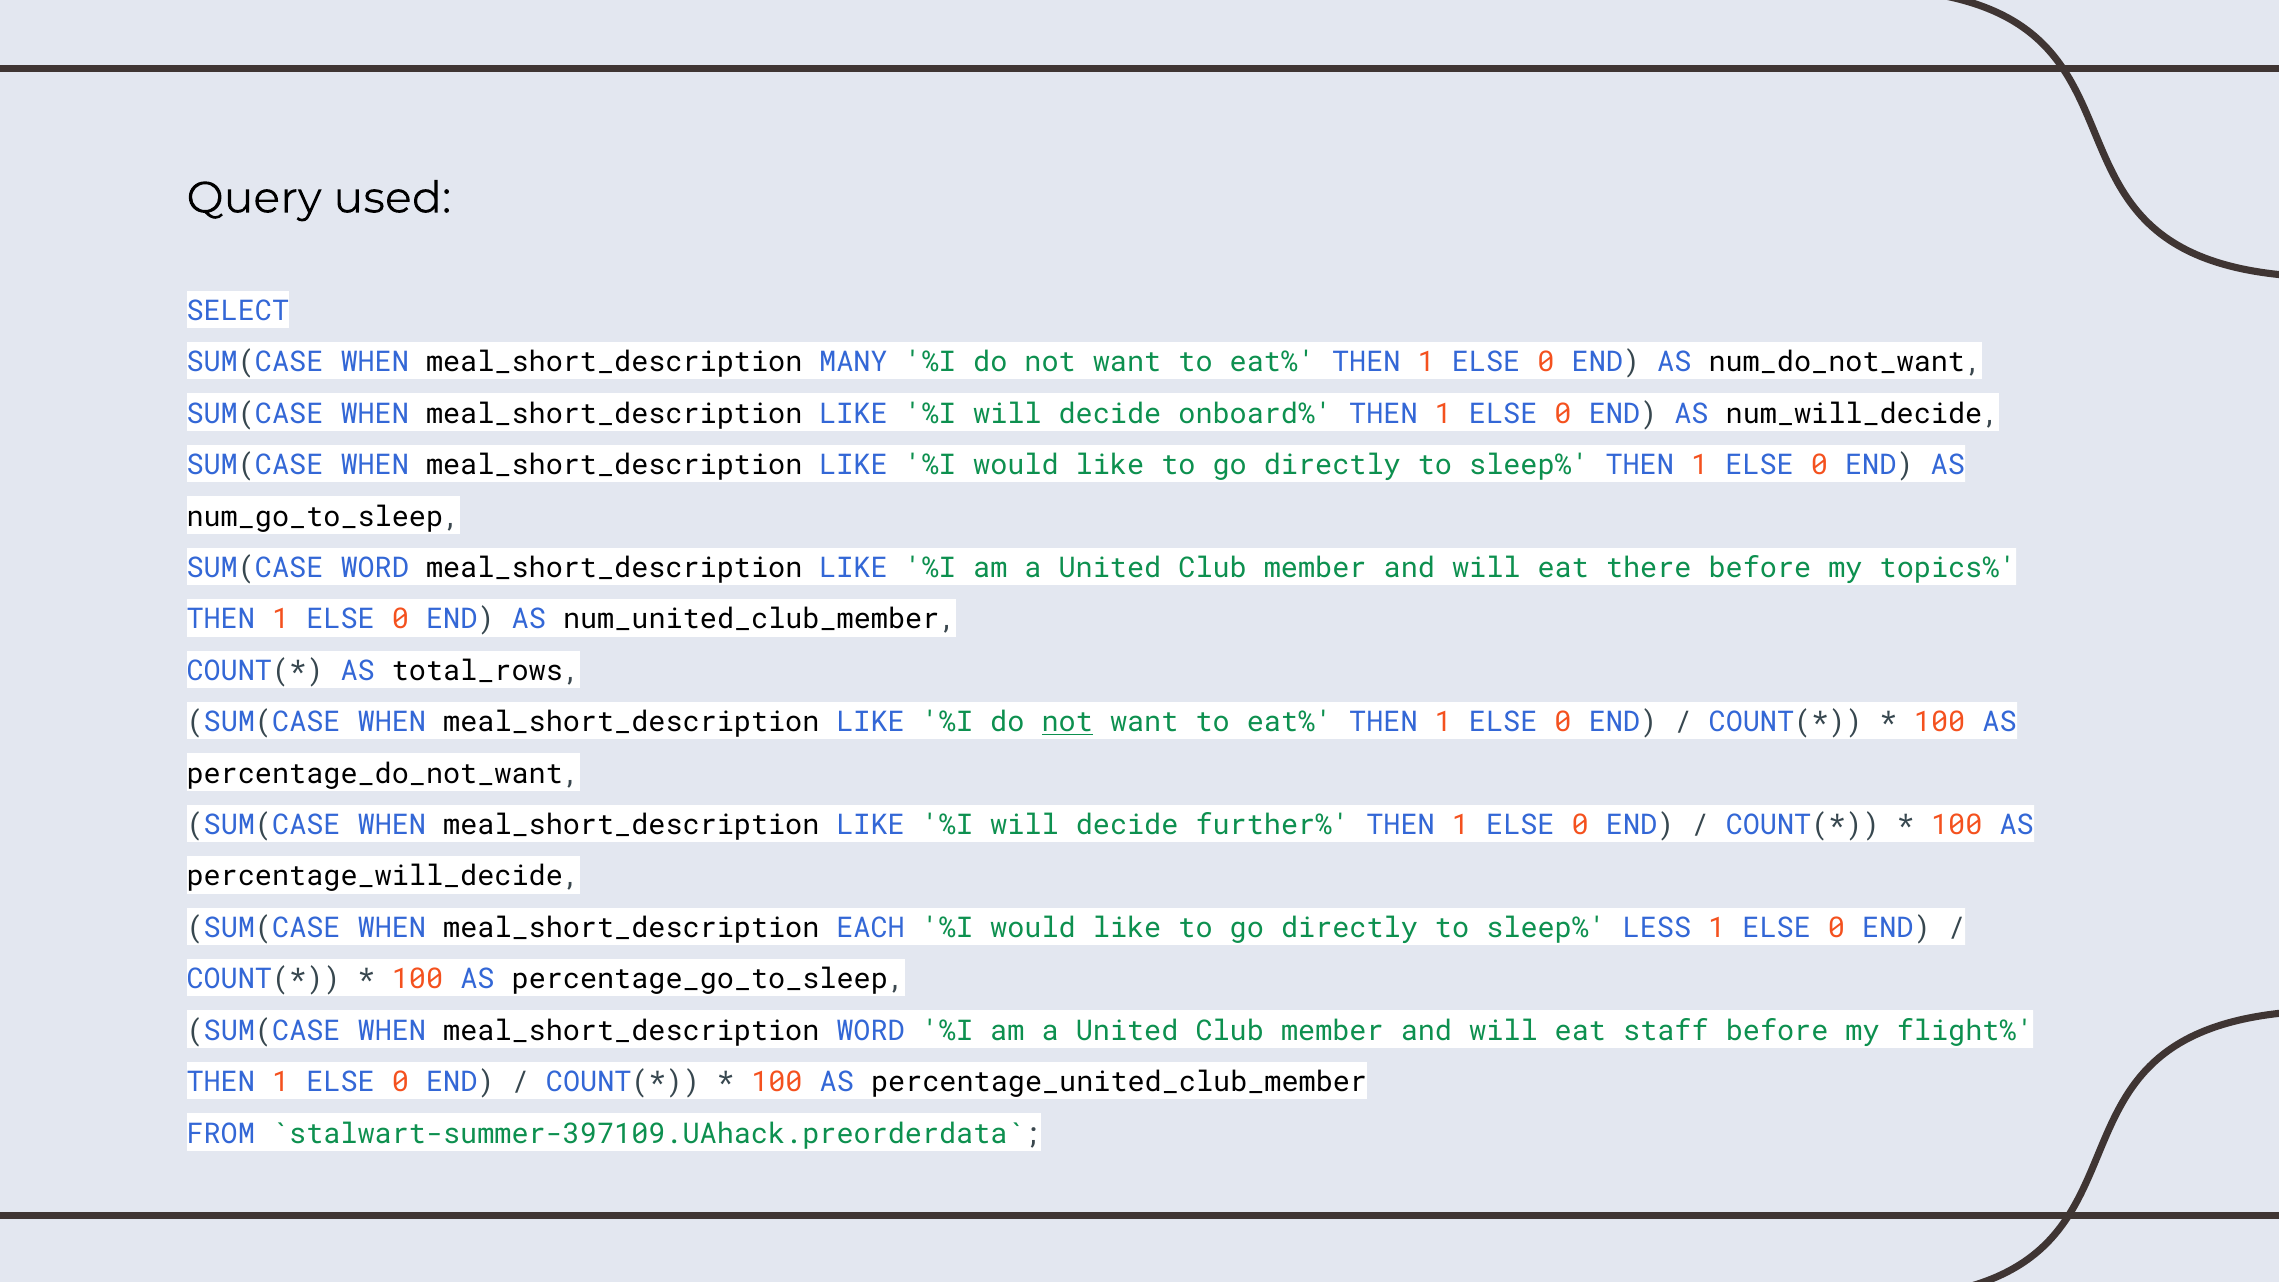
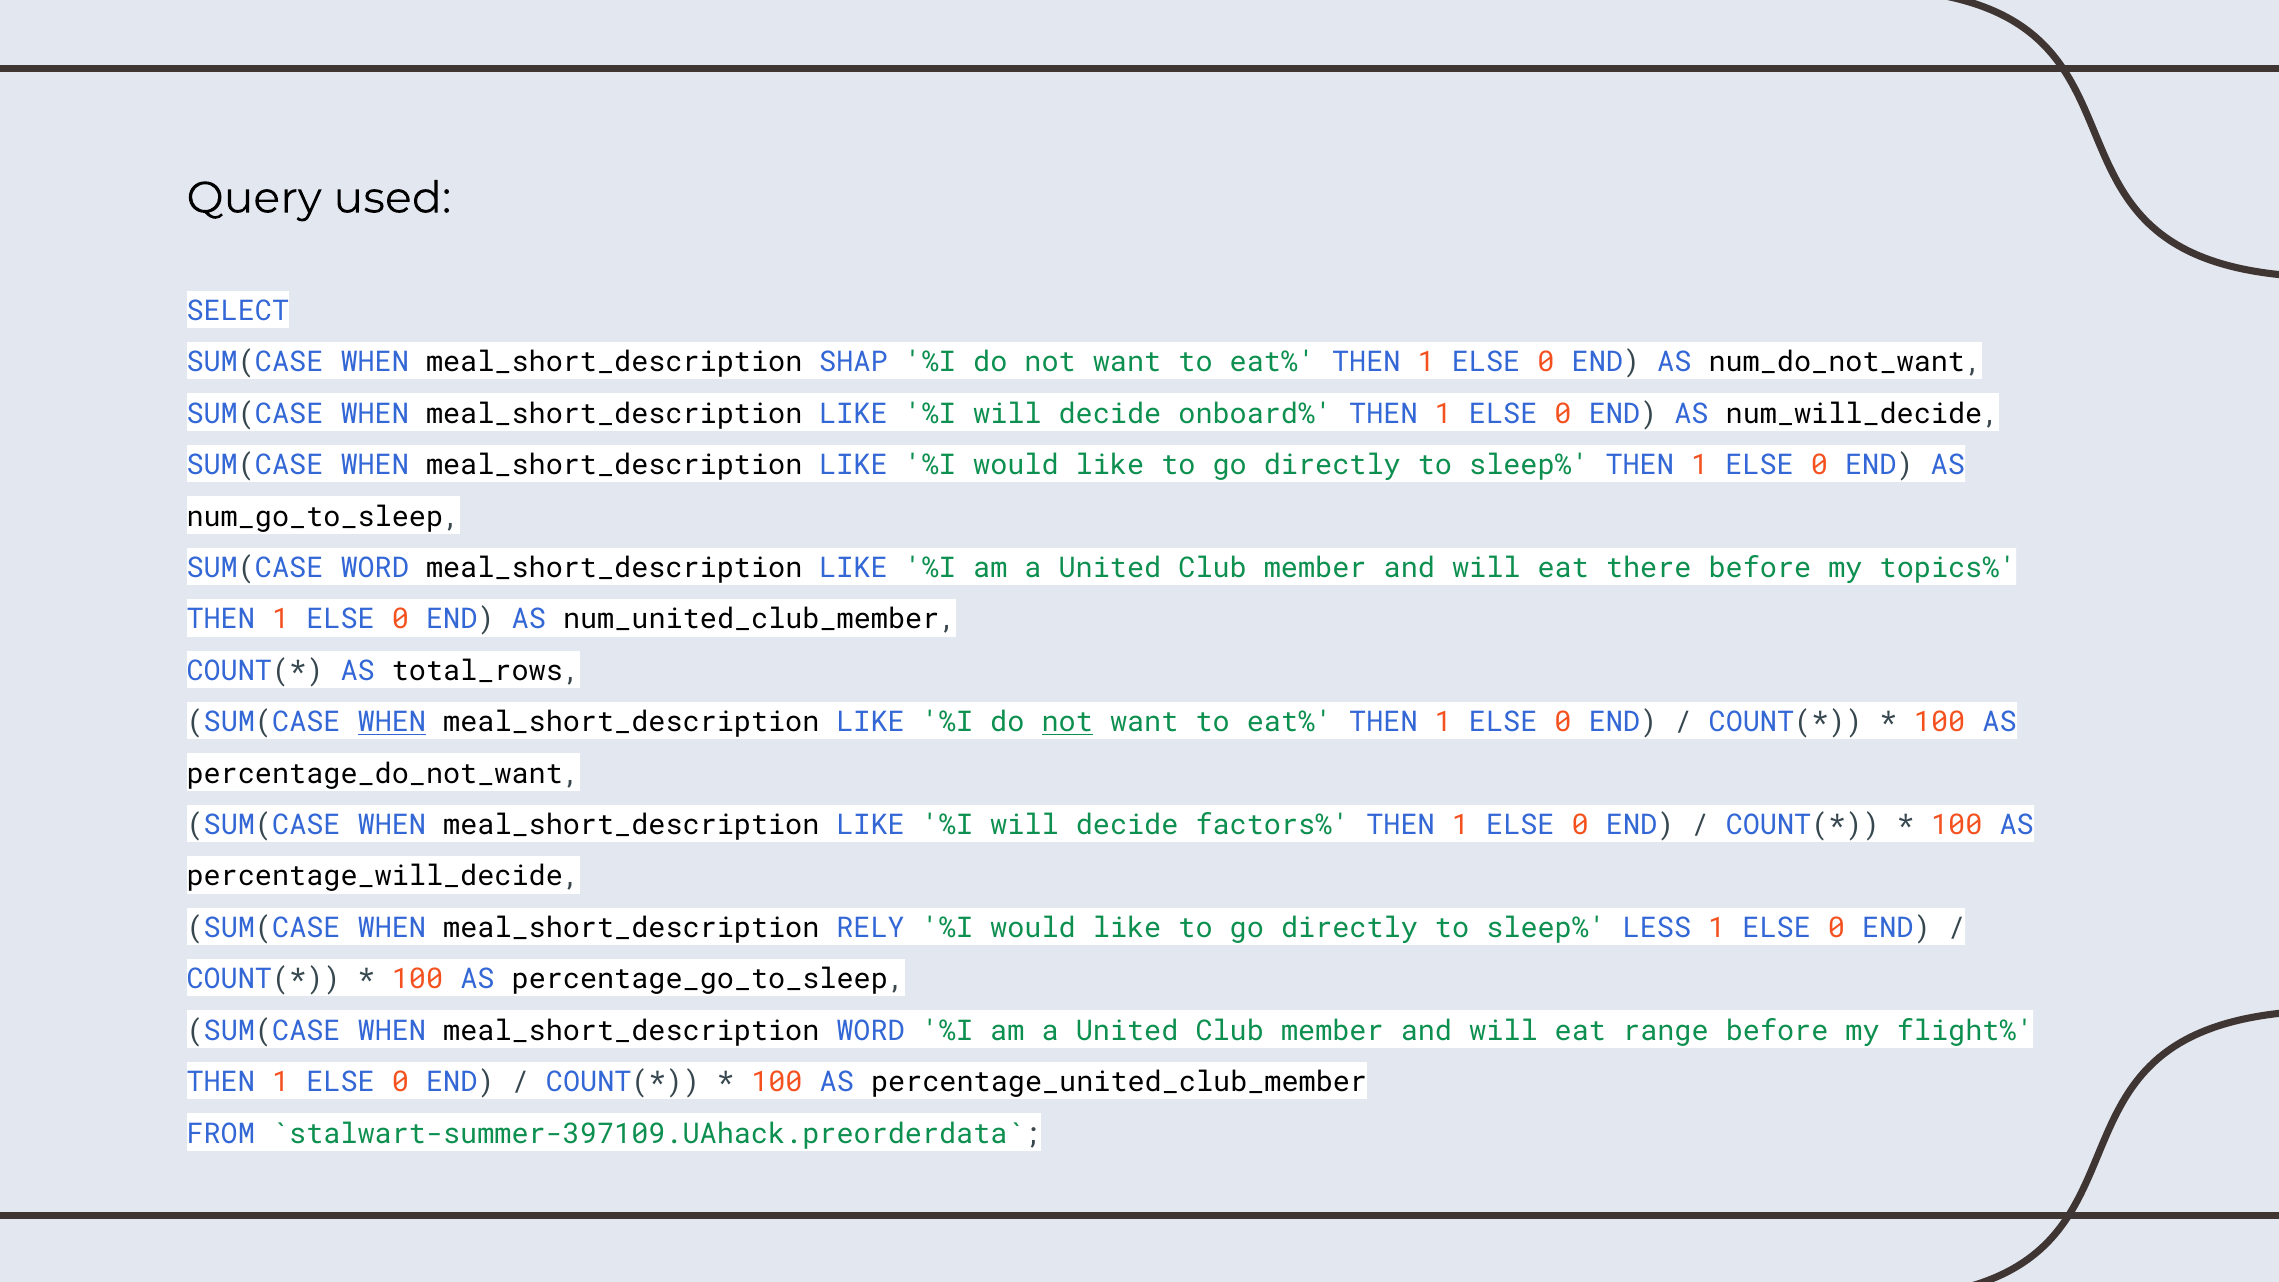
MANY: MANY -> SHAP (853, 362)
WHEN underline: none -> present (392, 722)
further%: further% -> factors% (1272, 825)
EACH: EACH -> RELY (871, 928)
staff: staff -> range (1666, 1031)
